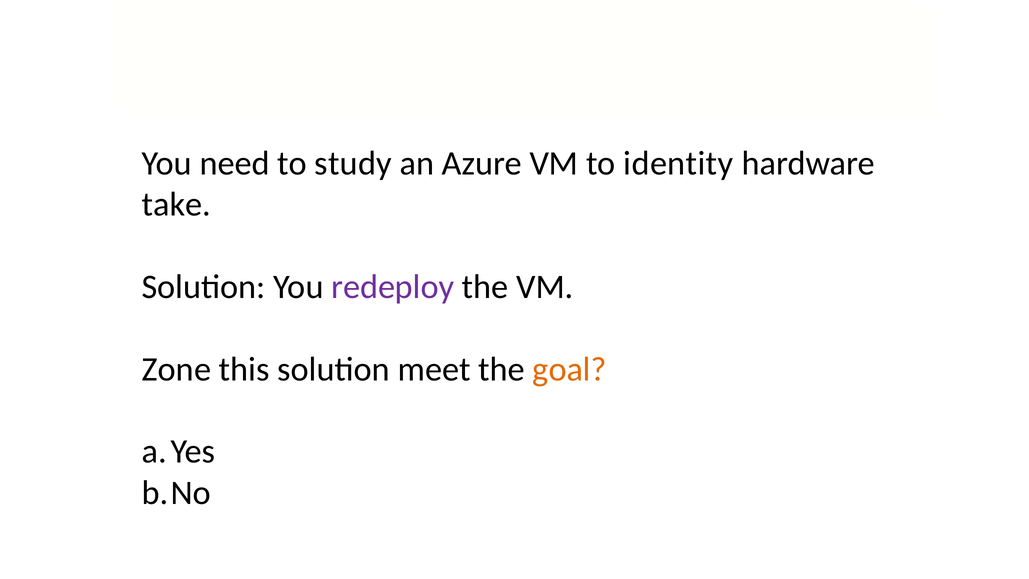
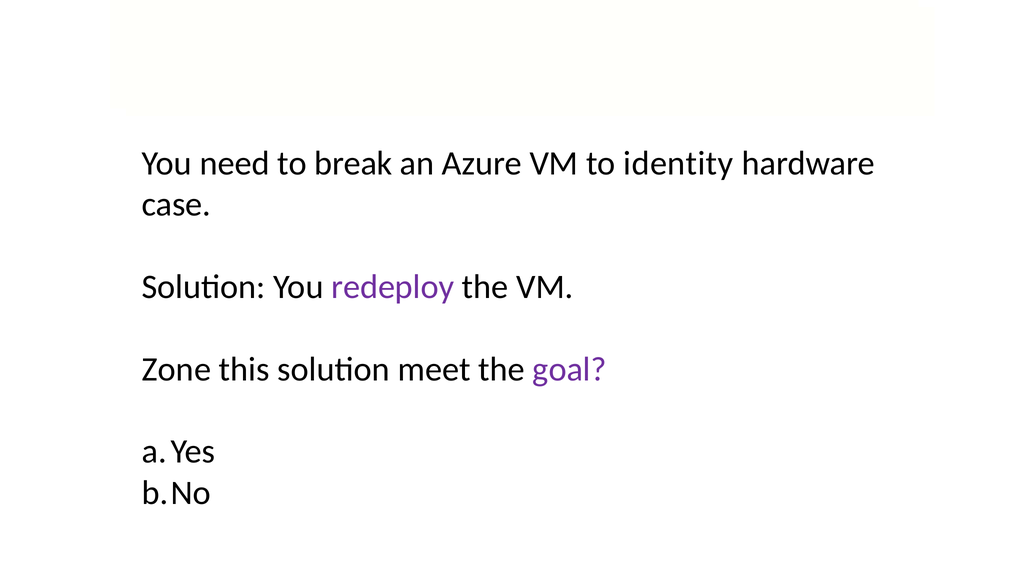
study: study -> break (353, 163)
take: take -> case (176, 205)
goal colour: orange -> purple (570, 369)
